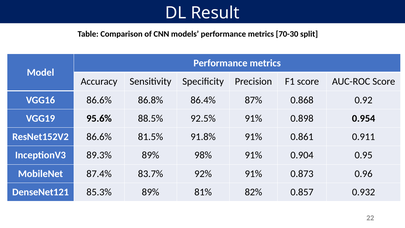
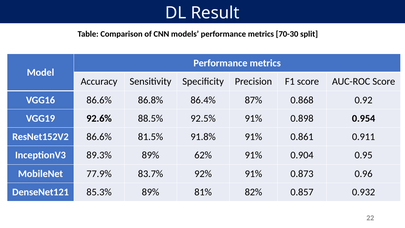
95.6%: 95.6% -> 92.6% (99, 118)
98%: 98% -> 62% (203, 155)
87.4%: 87.4% -> 77.9% (99, 174)
